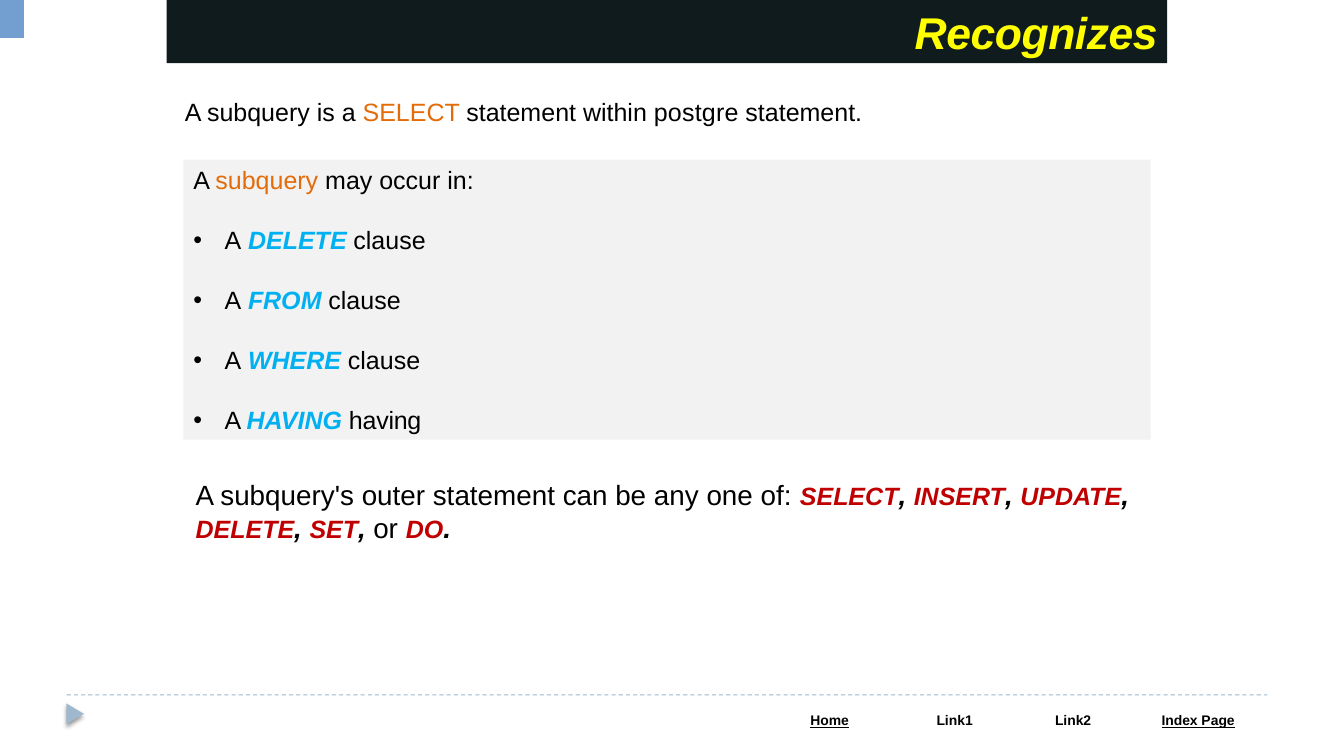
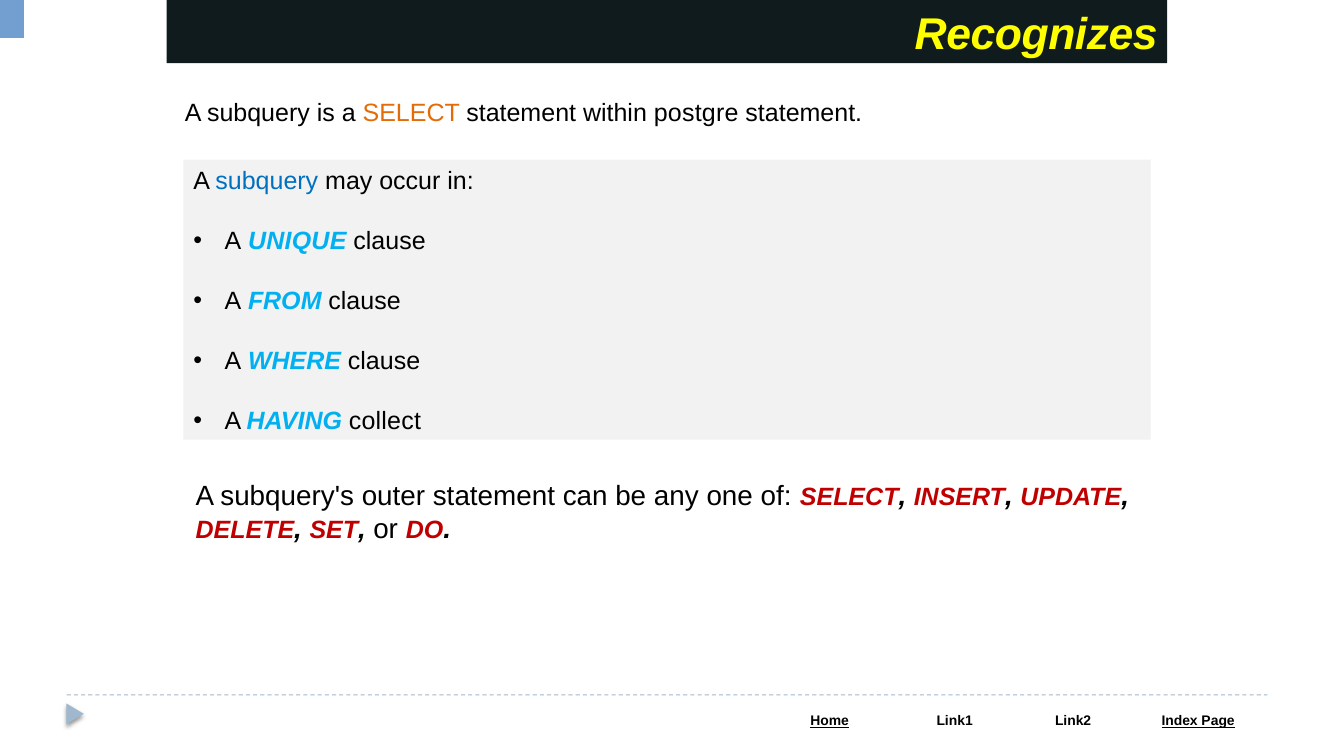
subquery colour: orange -> blue (267, 181)
A DELETE: DELETE -> UNIQUE (297, 242)
HAVING having: having -> collect (385, 422)
